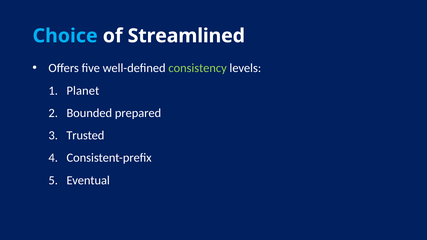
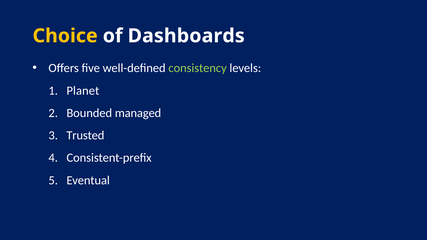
Choice colour: light blue -> yellow (65, 36)
Streamlined: Streamlined -> Dashboards (186, 36)
prepared: prepared -> managed (138, 113)
